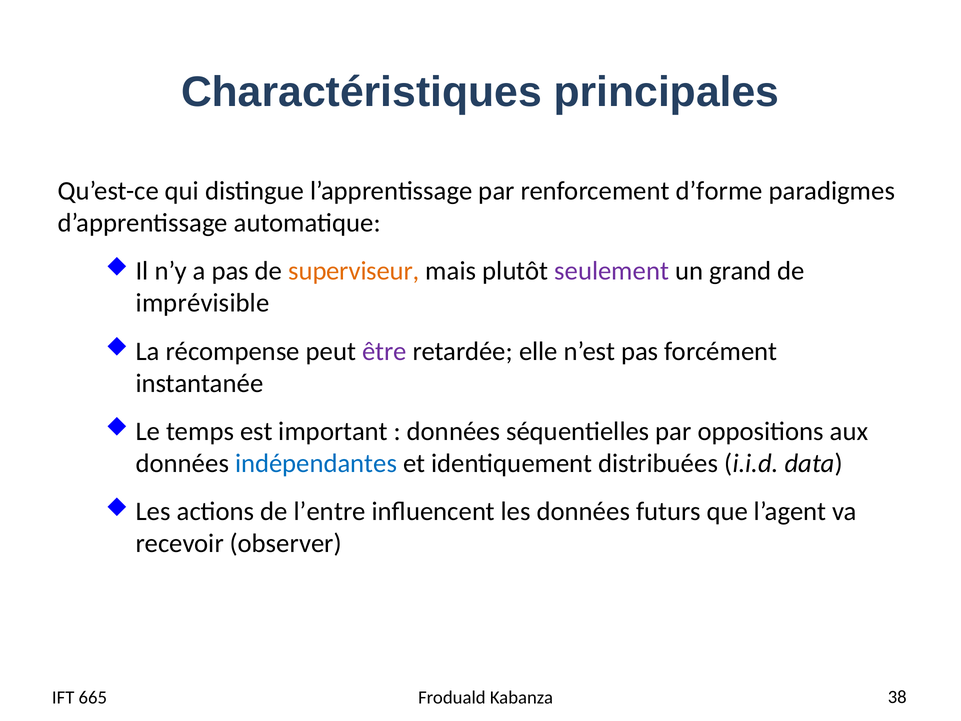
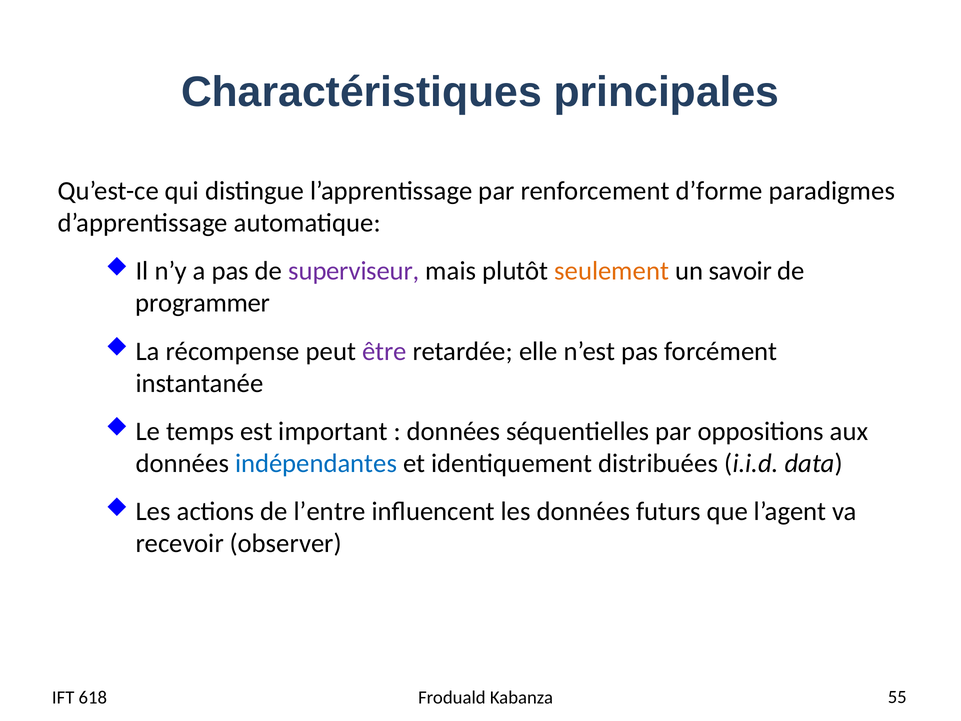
superviseur colour: orange -> purple (354, 271)
seulement colour: purple -> orange (612, 271)
grand: grand -> savoir (740, 271)
imprévisible: imprévisible -> programmer (203, 303)
665: 665 -> 618 (93, 697)
38: 38 -> 55 (897, 697)
